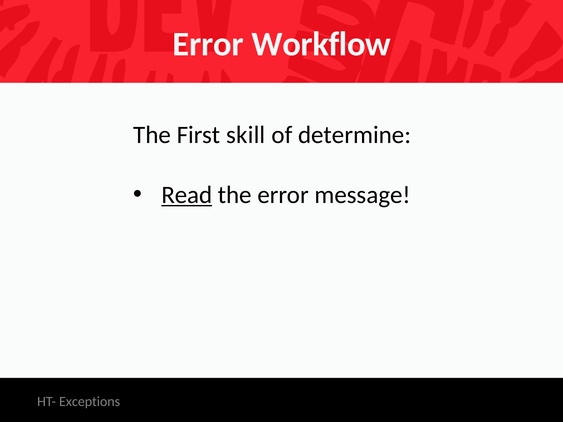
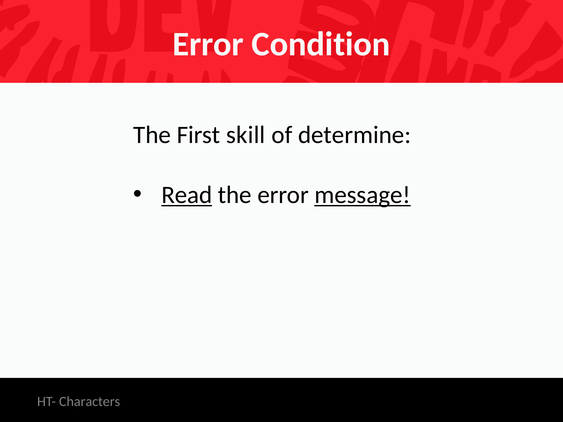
Workflow: Workflow -> Condition (321, 44)
message underline: none -> present (363, 195)
Exceptions: Exceptions -> Characters (90, 402)
